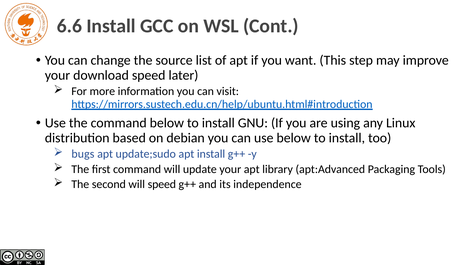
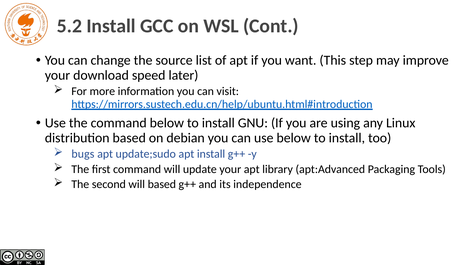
6.6: 6.6 -> 5.2 (69, 26)
will speed: speed -> based (162, 185)
